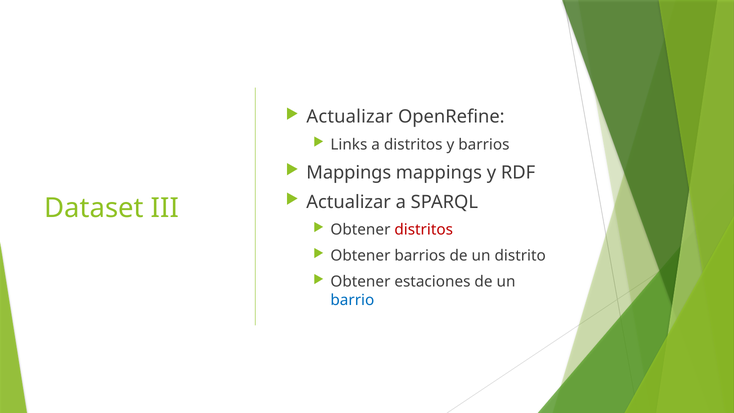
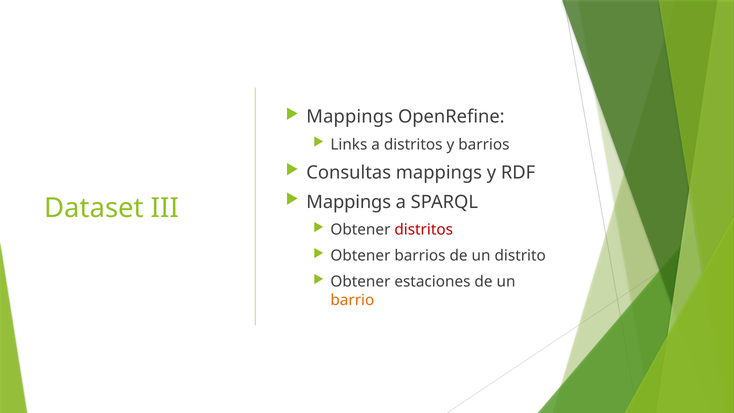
Actualizar: Actualizar -> Mappings (350, 117)
Mappings: Mappings -> Consultas (349, 172)
Actualizar: Actualizar -> Mappings (349, 202)
barrio colour: blue -> orange (352, 300)
